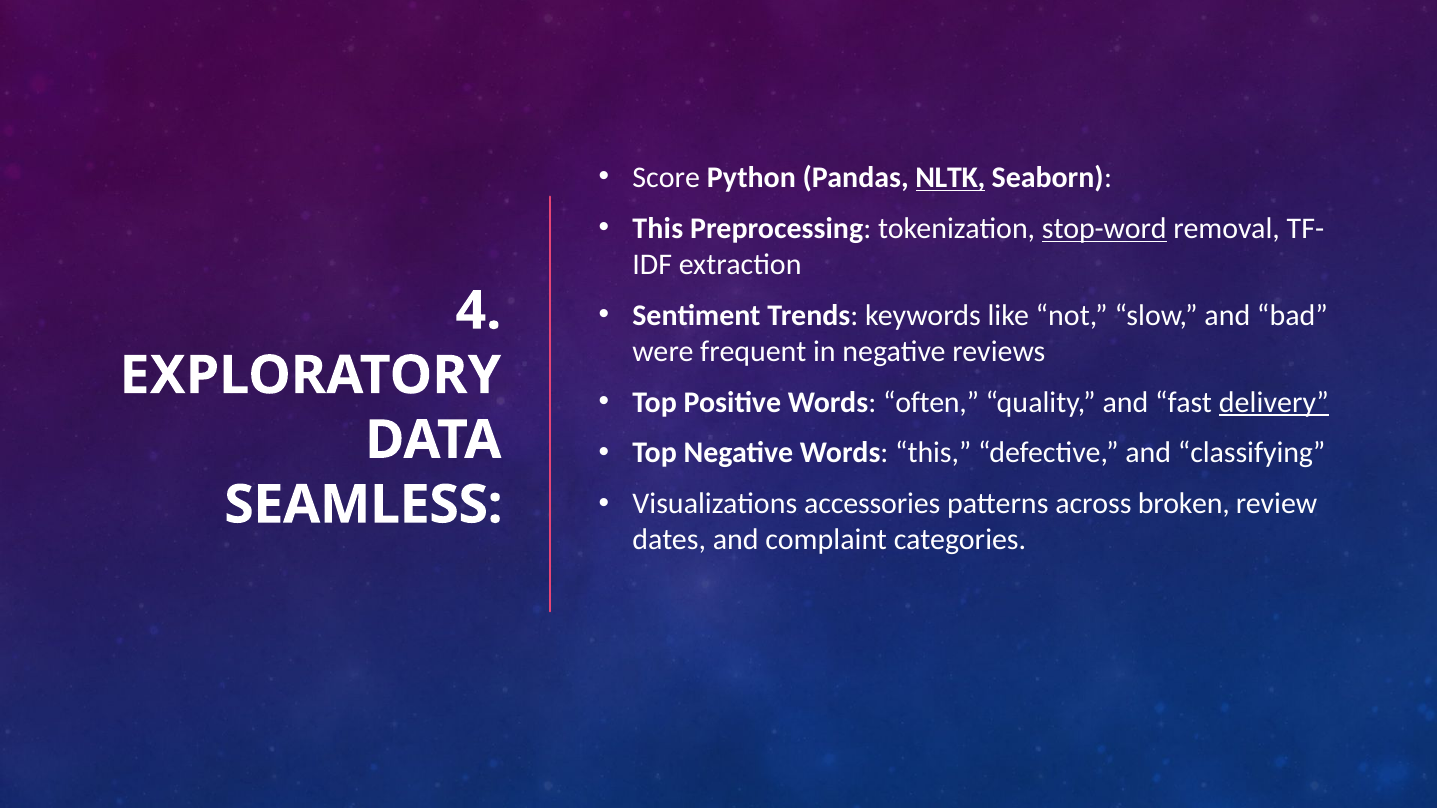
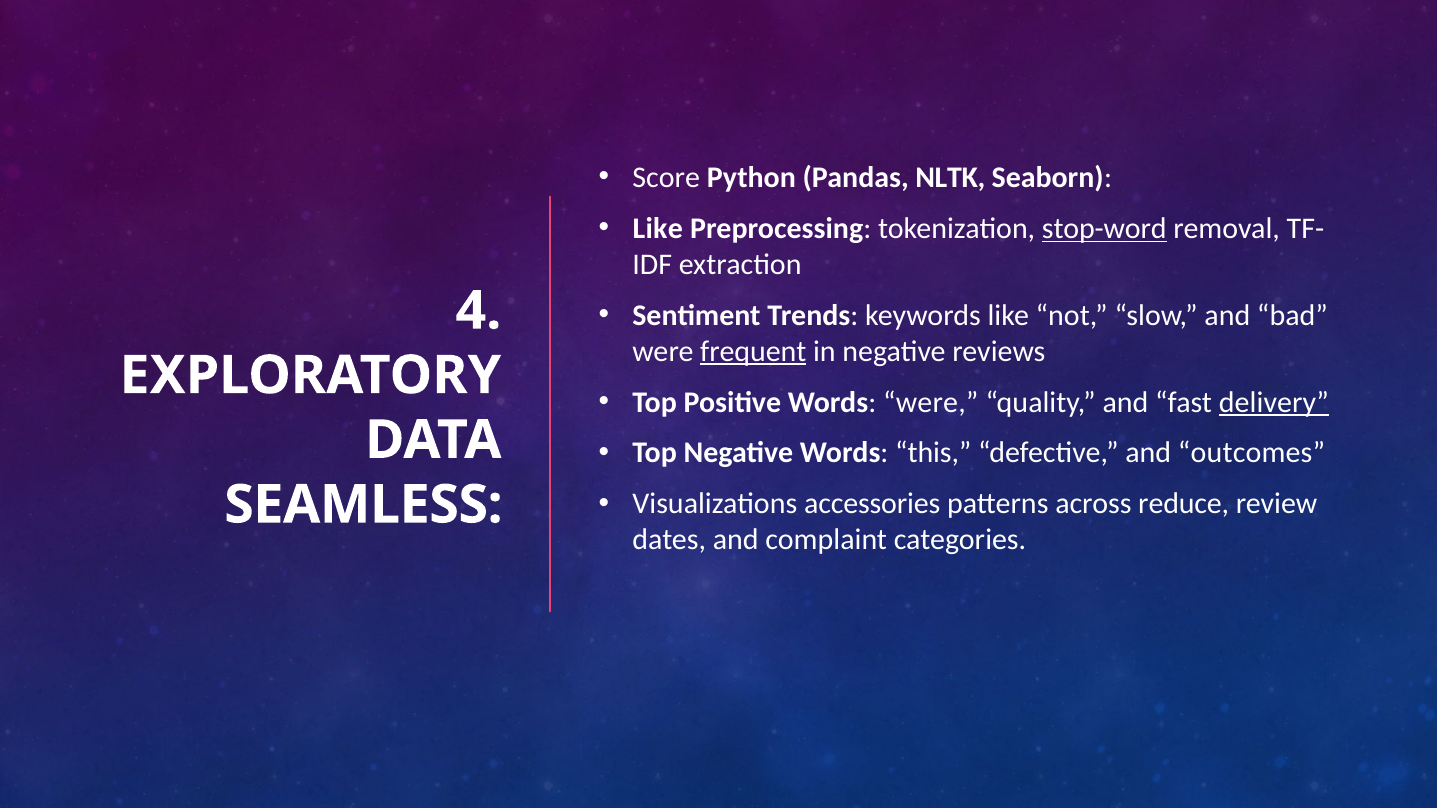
NLTK underline: present -> none (950, 178)
This: This -> Like (658, 229)
frequent underline: none -> present (753, 351)
Words often: often -> were (931, 402)
classifying: classifying -> outcomes (1252, 453)
broken: broken -> reduce (1184, 504)
